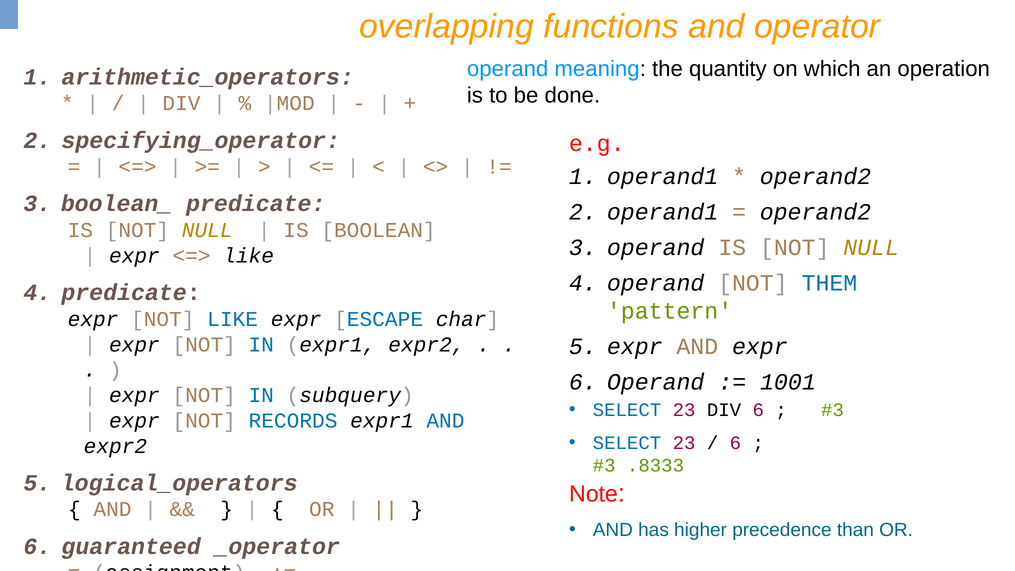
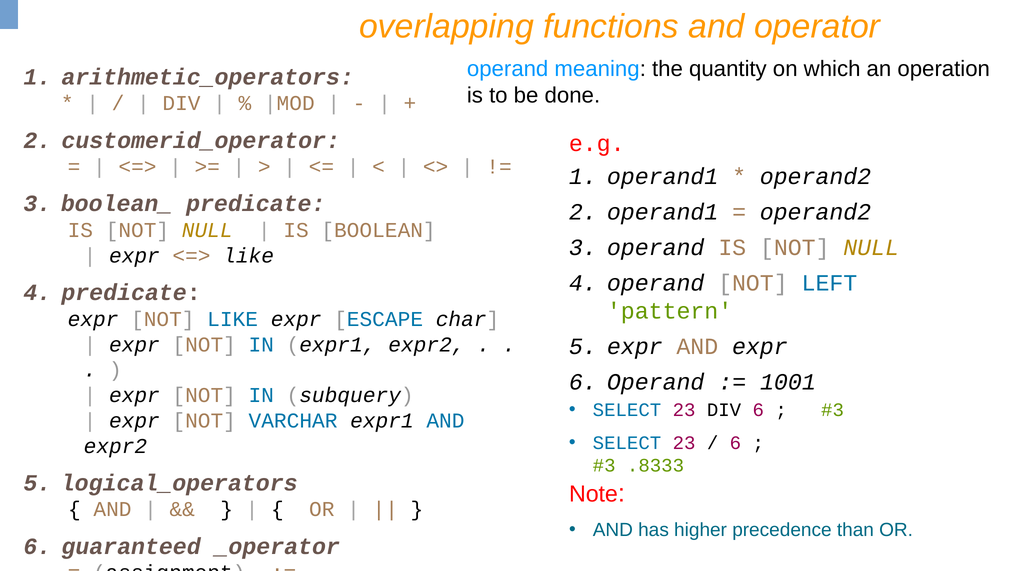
specifying_operator: specifying_operator -> customerid_operator (201, 140)
THEM: THEM -> LEFT (829, 283)
RECORDS: RECORDS -> VARCHAR (293, 421)
